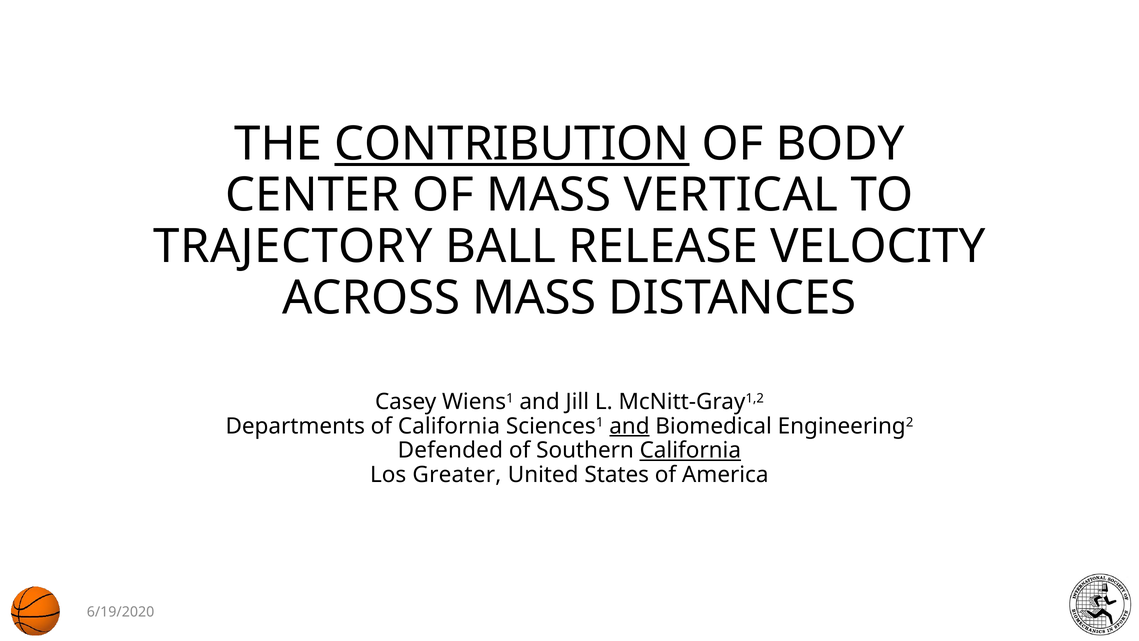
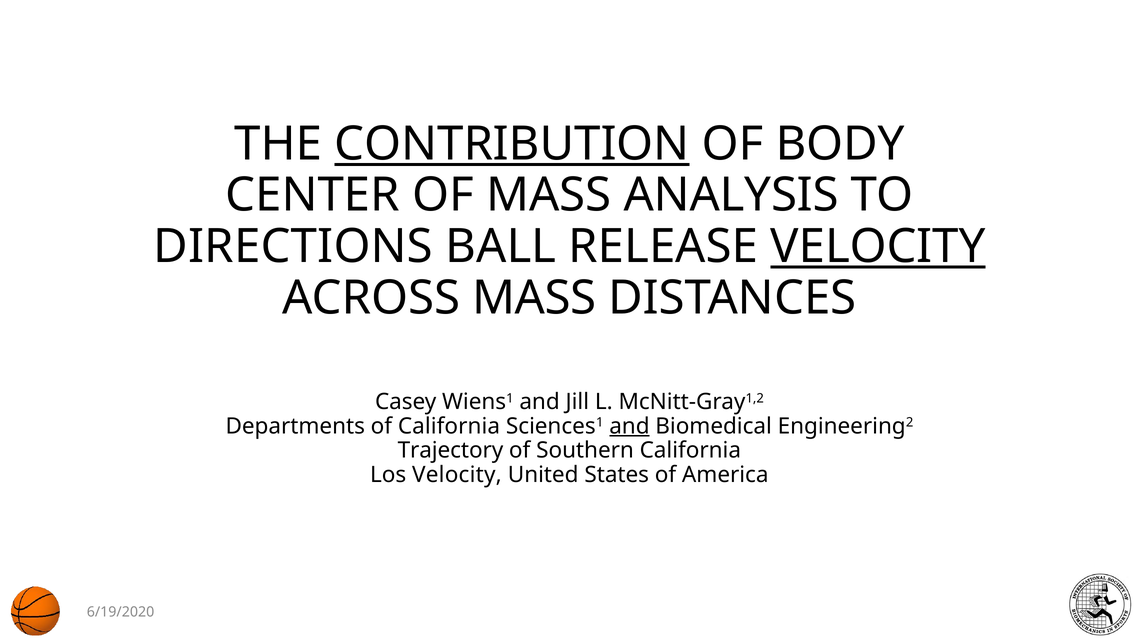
VERTICAL: VERTICAL -> ANALYSIS (731, 195)
TRAJECTORY: TRAJECTORY -> DIRECTIONS (293, 246)
VELOCITY underline: none -> present (878, 246)
Defended: Defended -> Trajectory (450, 450)
California underline: present -> none (690, 450)
Los Greater: Greater -> Velocity (457, 475)
